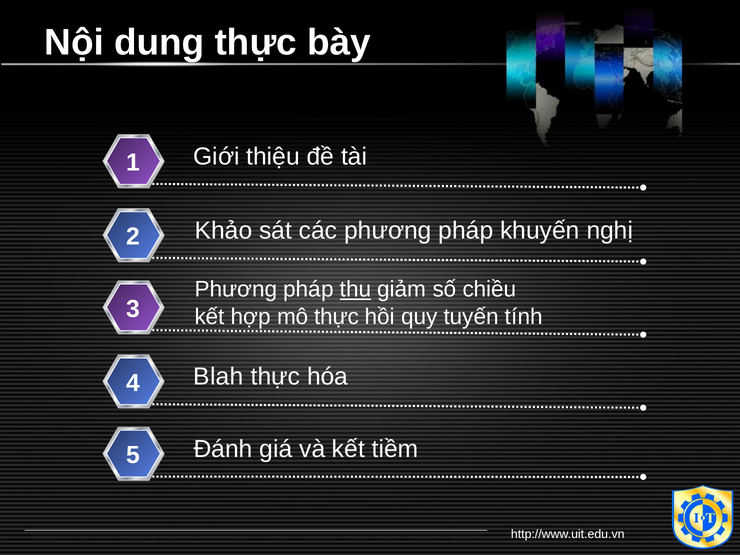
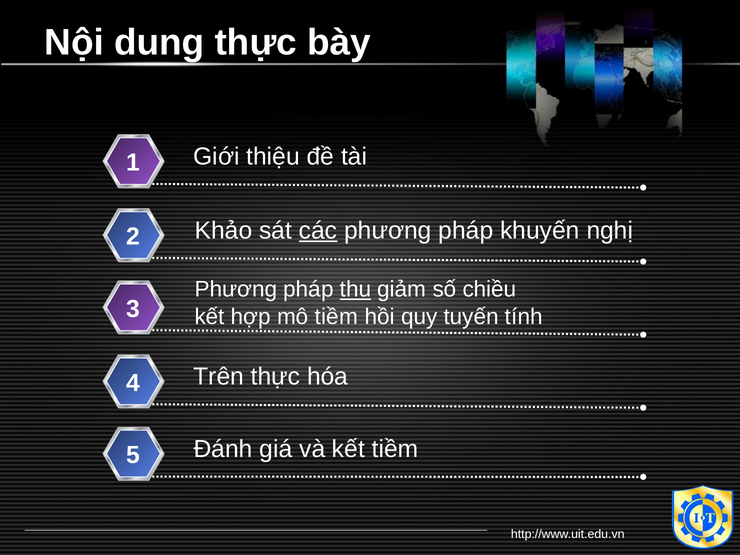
các underline: none -> present (318, 231)
mô thực: thực -> tiềm (336, 317)
Blah: Blah -> Trên (219, 377)
